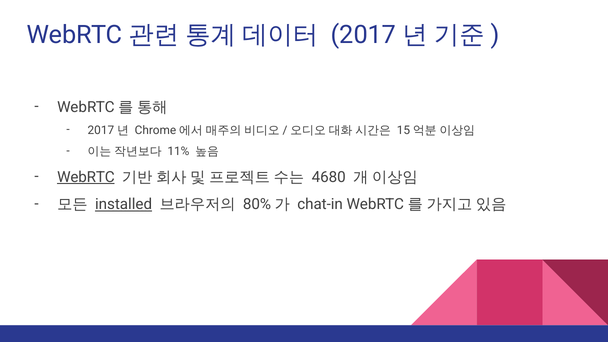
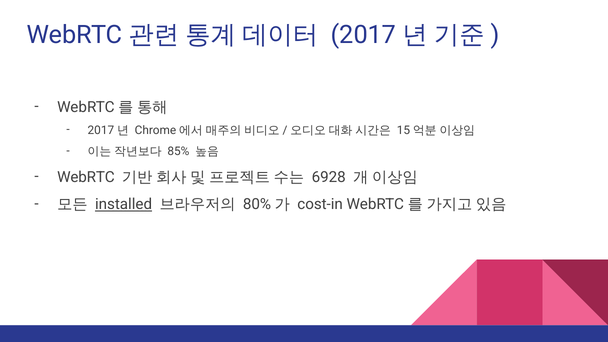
11%: 11% -> 85% (178, 151)
WebRTC underline: present -> none (86, 177)
4680: 4680 -> 6928 (329, 177)
chat-in: chat-in -> cost-in (320, 204)
